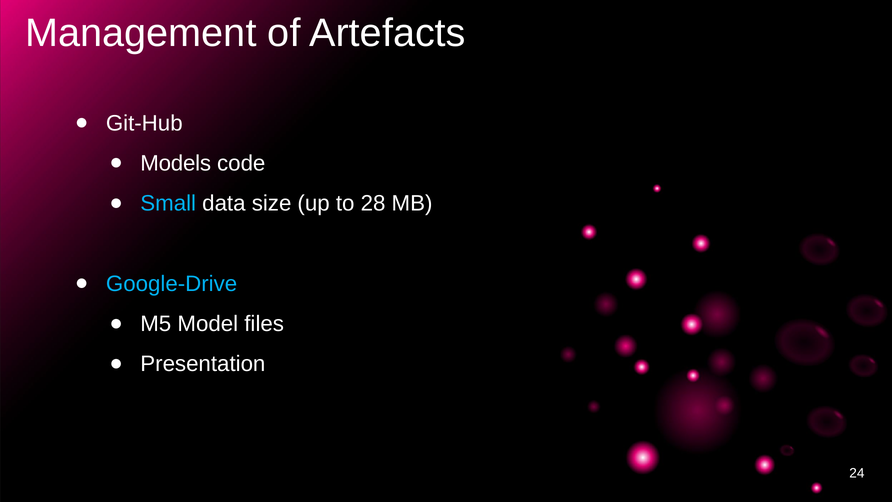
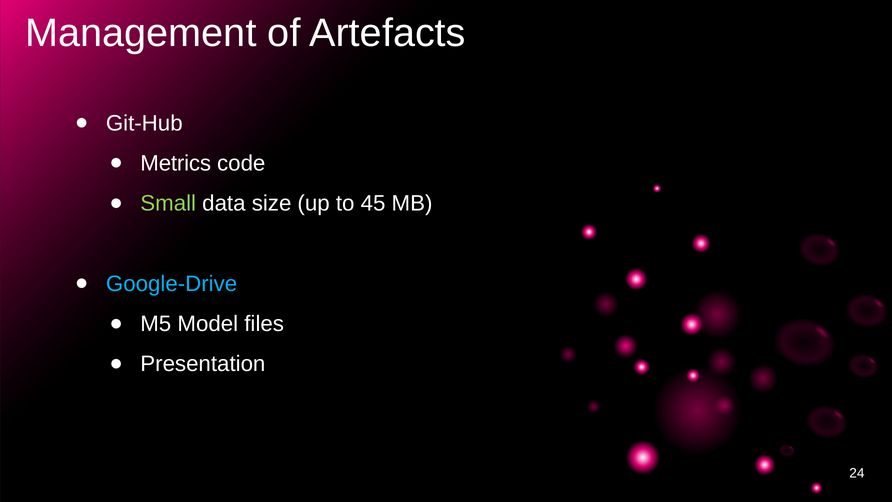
Models: Models -> Metrics (176, 163)
Small colour: light blue -> light green (168, 203)
28: 28 -> 45 (373, 203)
